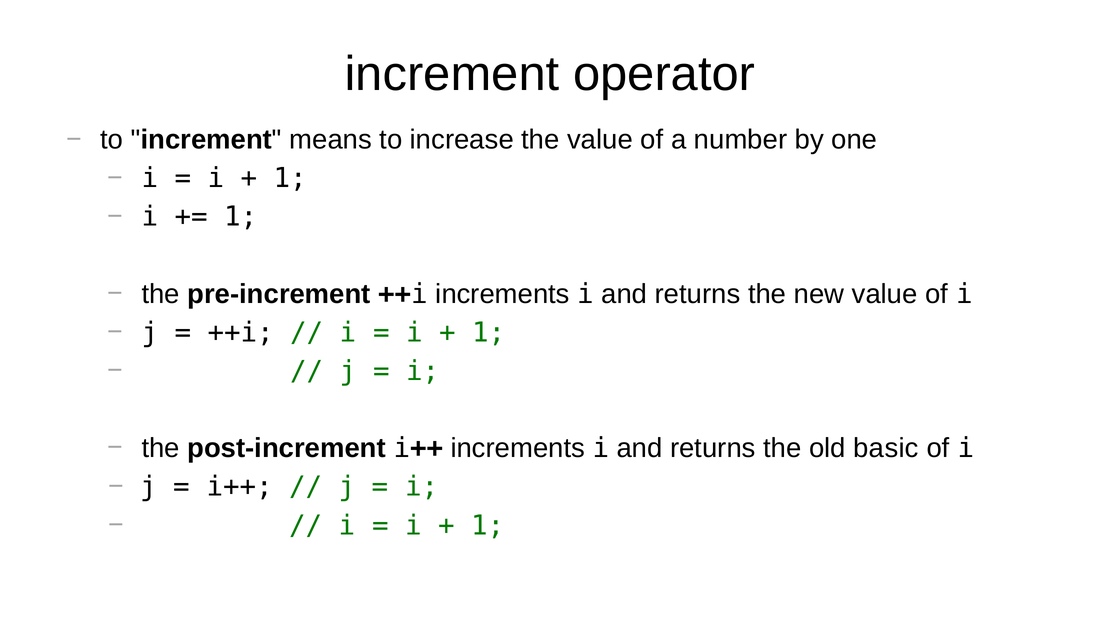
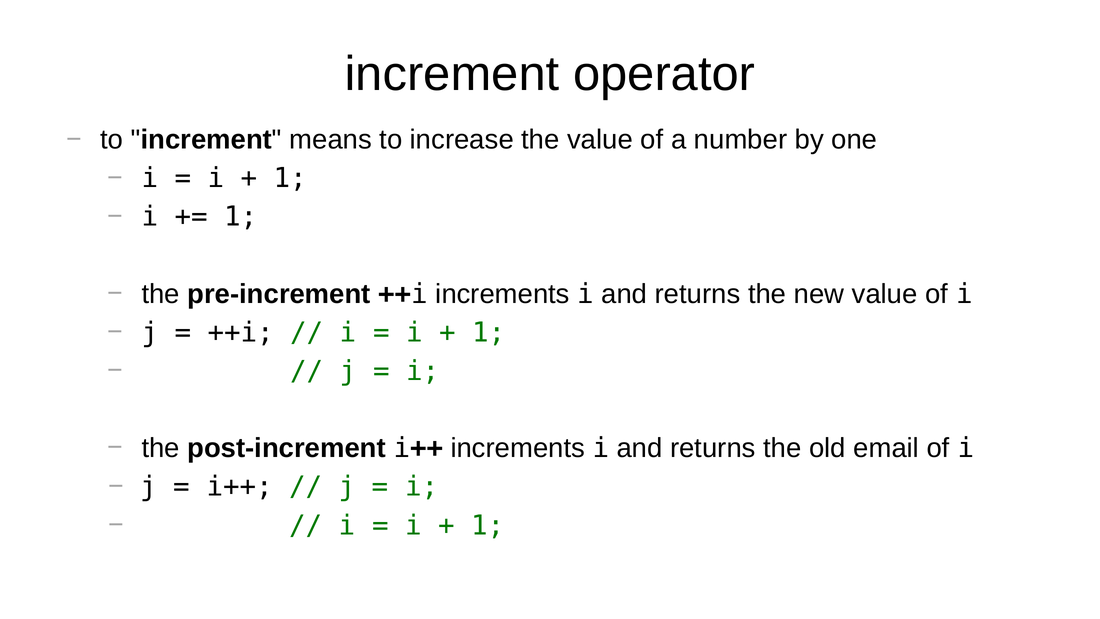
basic: basic -> email (886, 448)
